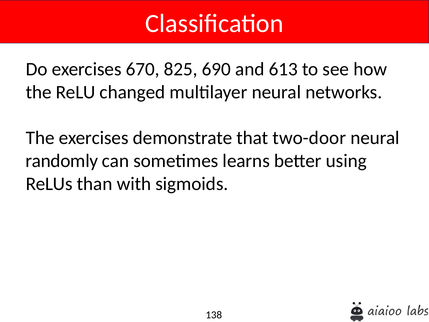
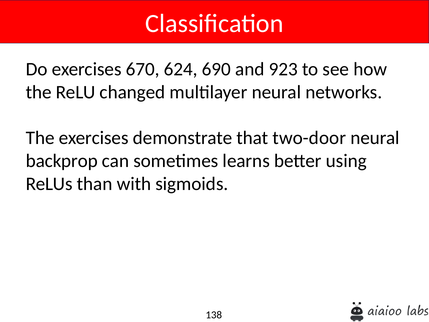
825: 825 -> 624 (181, 69)
613: 613 -> 923 (283, 69)
randomly: randomly -> backprop (62, 161)
